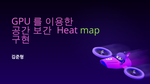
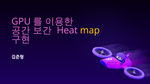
map colour: light green -> yellow (90, 31)
